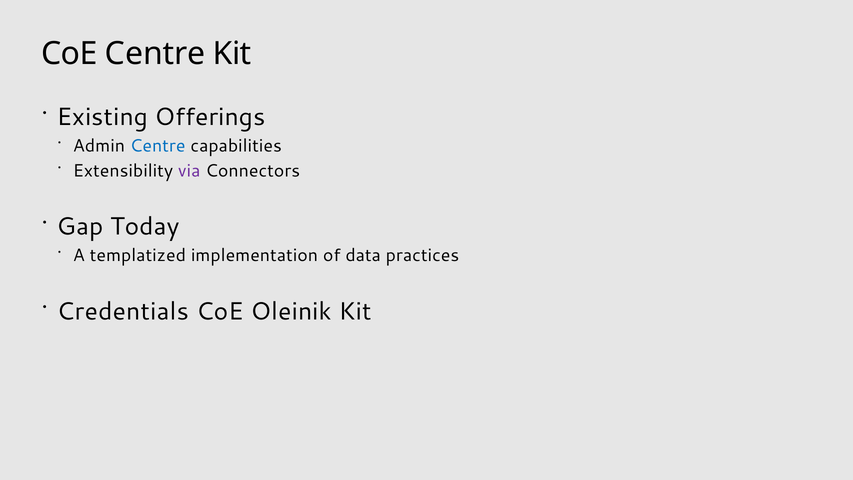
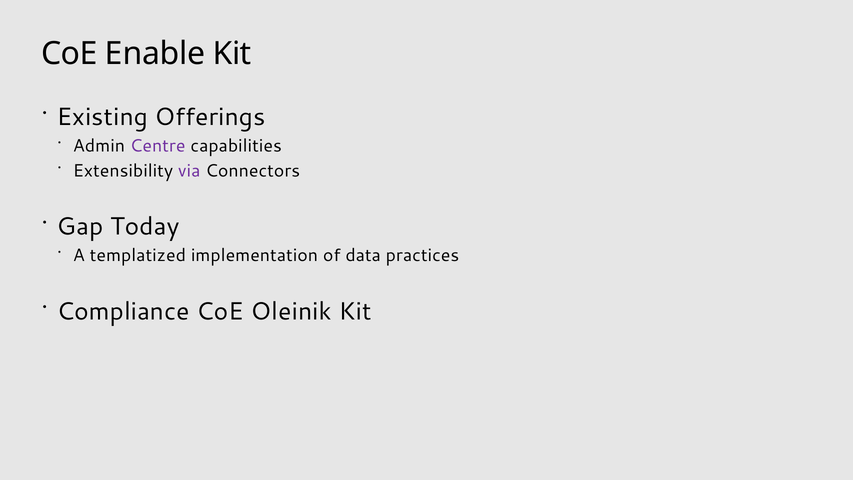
CoE Centre: Centre -> Enable (155, 53)
Centre colour: blue -> purple (158, 146)
Credentials: Credentials -> Compliance (123, 311)
